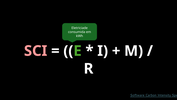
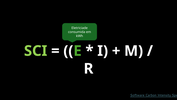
SCI colour: pink -> light green (36, 51)
